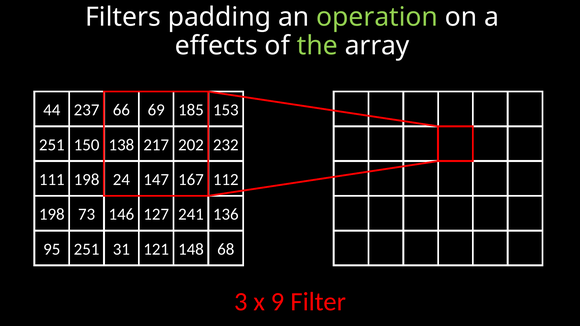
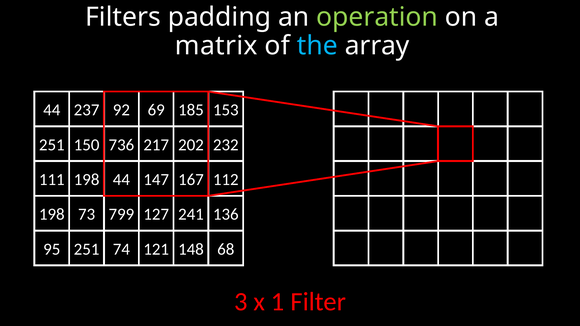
effects: effects -> matrix (216, 46)
the colour: light green -> light blue (317, 46)
66: 66 -> 92 (121, 110)
138: 138 -> 736 (121, 145)
198 24: 24 -> 44 (121, 180)
146: 146 -> 799 (121, 215)
31: 31 -> 74 (121, 249)
9: 9 -> 1 (278, 302)
